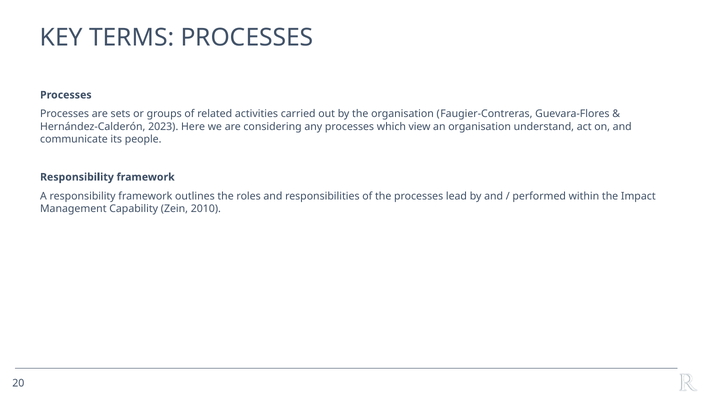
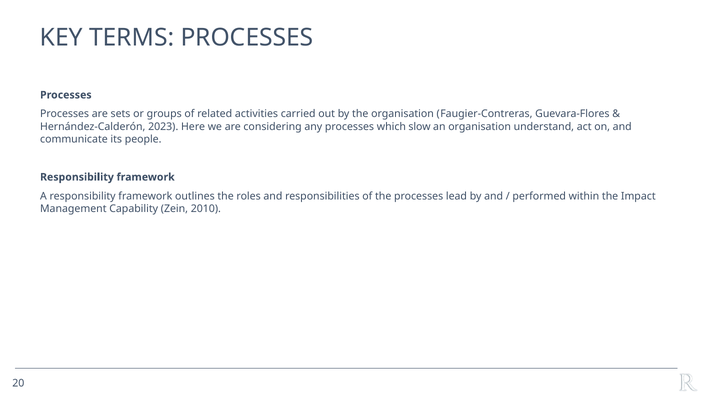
view: view -> slow (420, 127)
